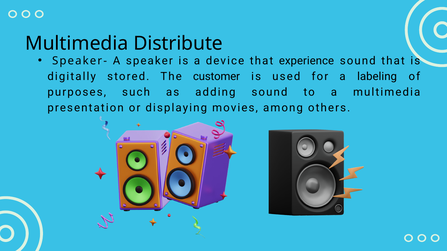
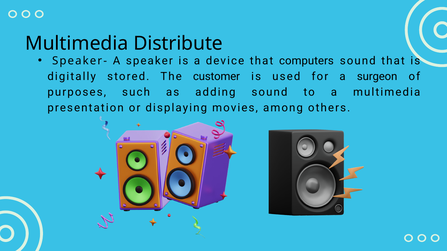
experience: experience -> computers (306, 61)
labeling: labeling -> surgeon (377, 77)
